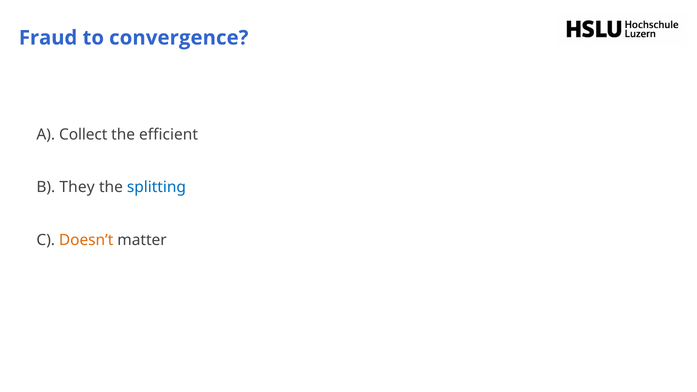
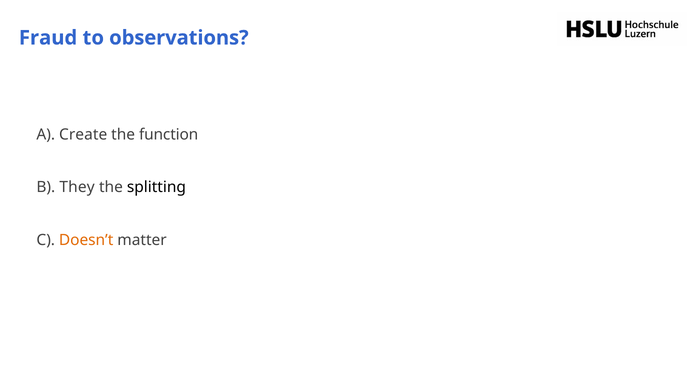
convergence: convergence -> observations (179, 38)
Collect: Collect -> Create (83, 135)
efficient: efficient -> function (169, 135)
splitting colour: blue -> black (156, 187)
